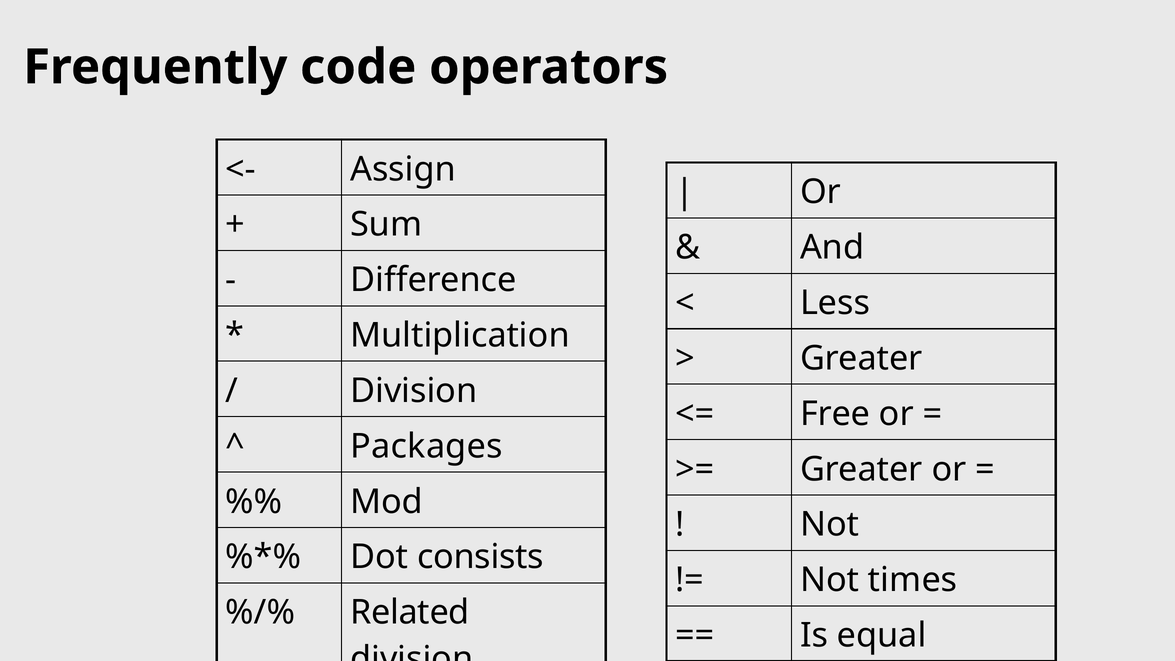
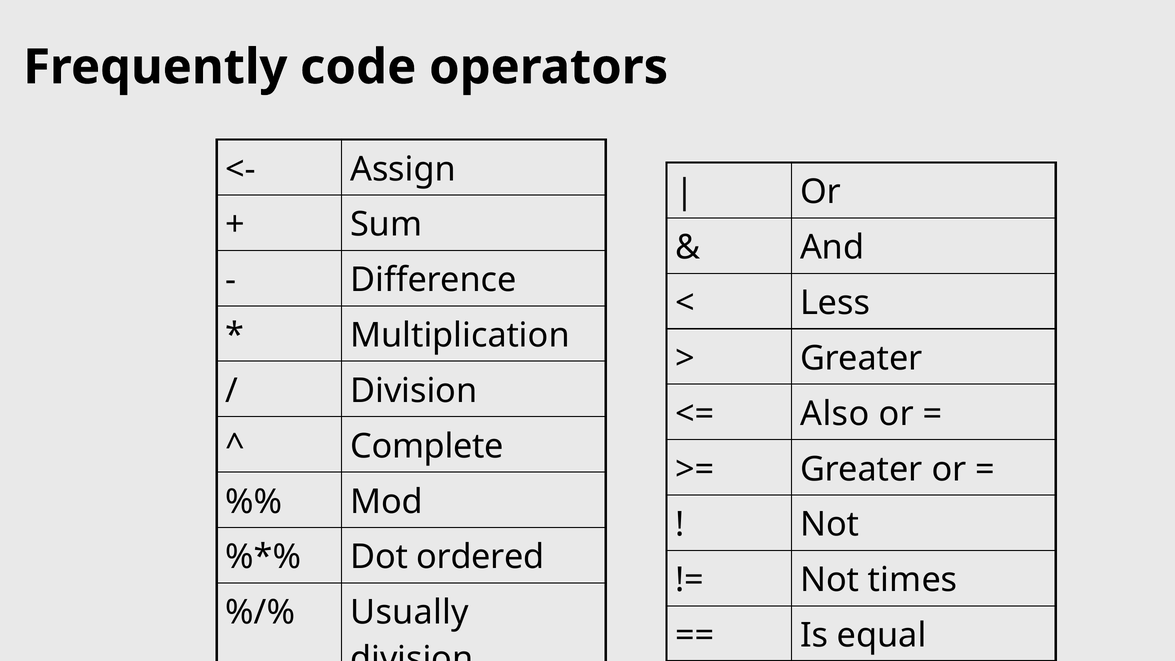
Free: Free -> Also (835, 414)
Packages: Packages -> Complete (427, 446)
consists: consists -> ordered (480, 557)
Related: Related -> Usually (410, 612)
